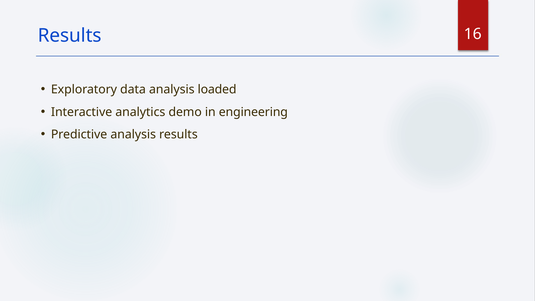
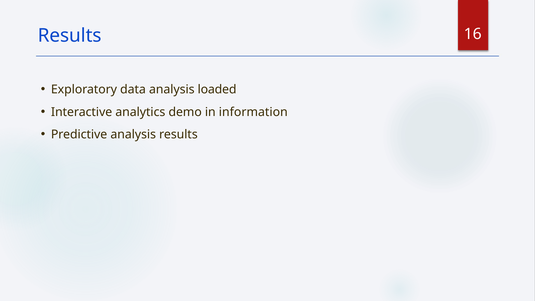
engineering: engineering -> information (253, 112)
